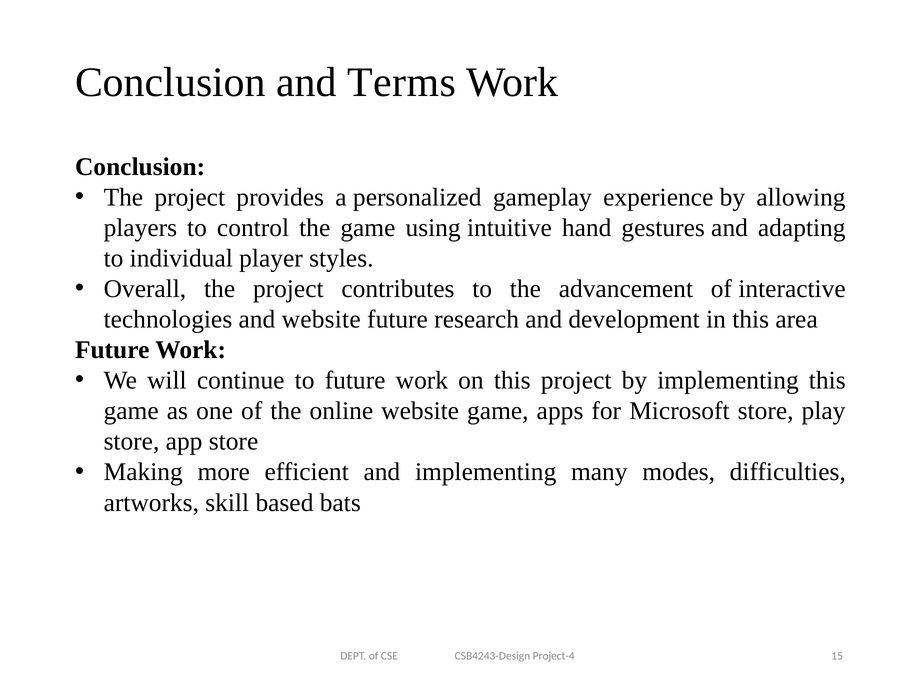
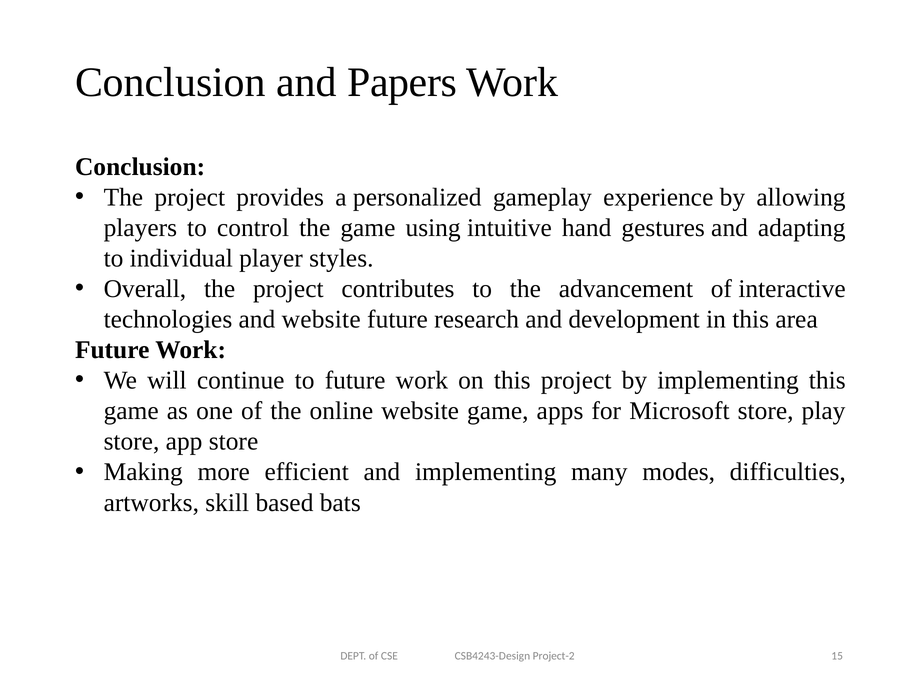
Terms: Terms -> Papers (402, 82)
Project-4: Project-4 -> Project-2 (554, 655)
